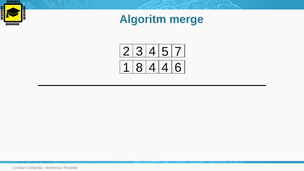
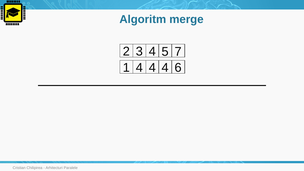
1 8: 8 -> 4 (139, 68)
